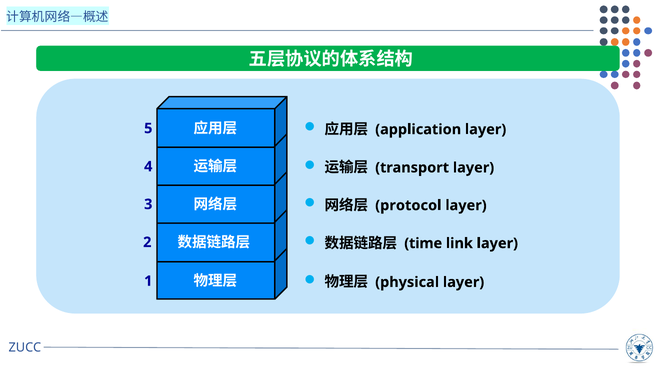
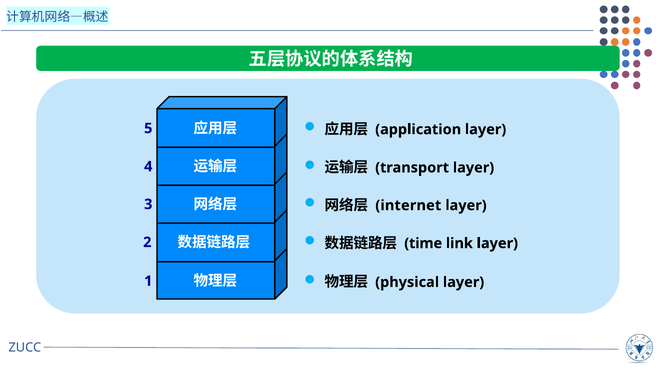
protocol: protocol -> internet (408, 205)
